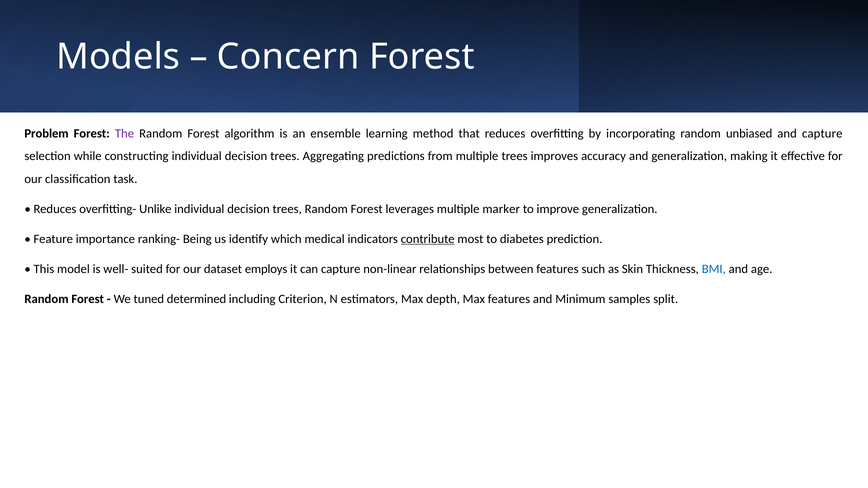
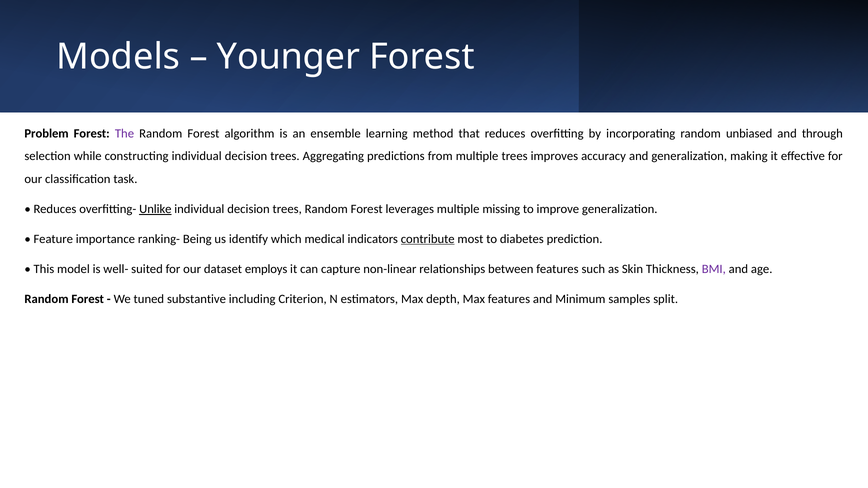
Concern: Concern -> Younger (288, 57)
and capture: capture -> through (822, 133)
Unlike underline: none -> present (155, 209)
marker: marker -> missing (501, 209)
BMI colour: blue -> purple (714, 269)
determined: determined -> substantive (196, 299)
